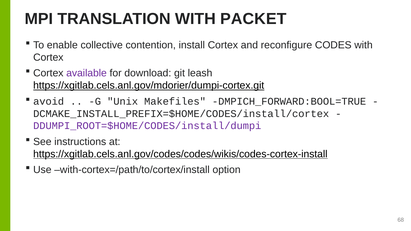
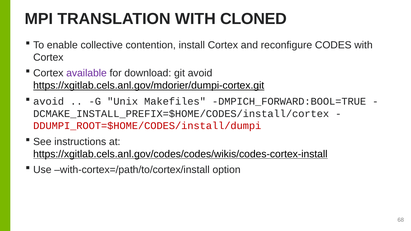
PACKET: PACKET -> CLONED (253, 19)
git leash: leash -> avoid (200, 73)
DDUMPI_ROOT=$HOME/CODES/install/dumpi colour: purple -> red (147, 126)
